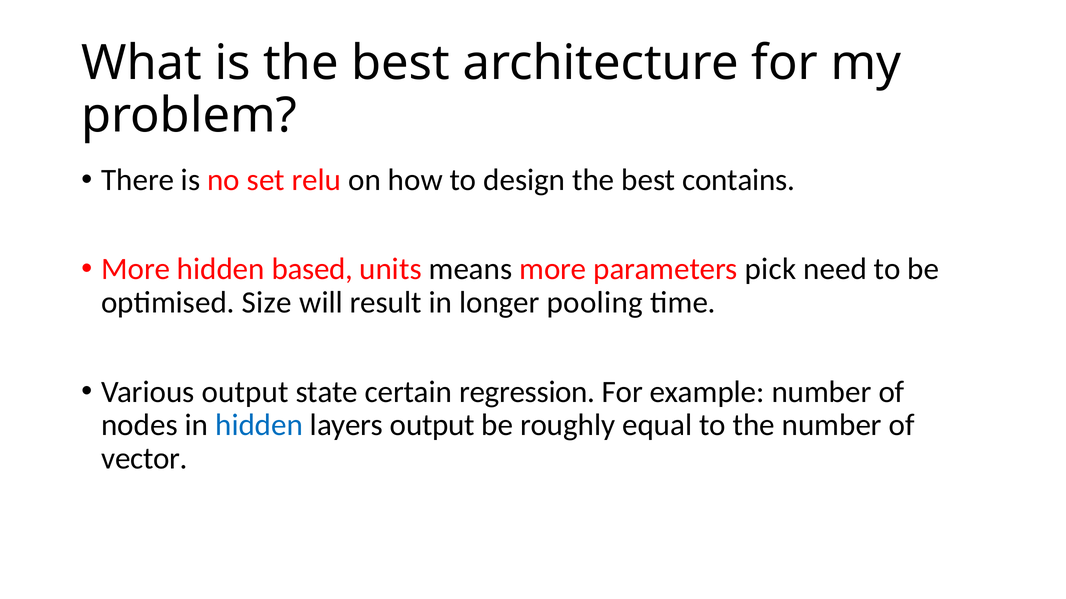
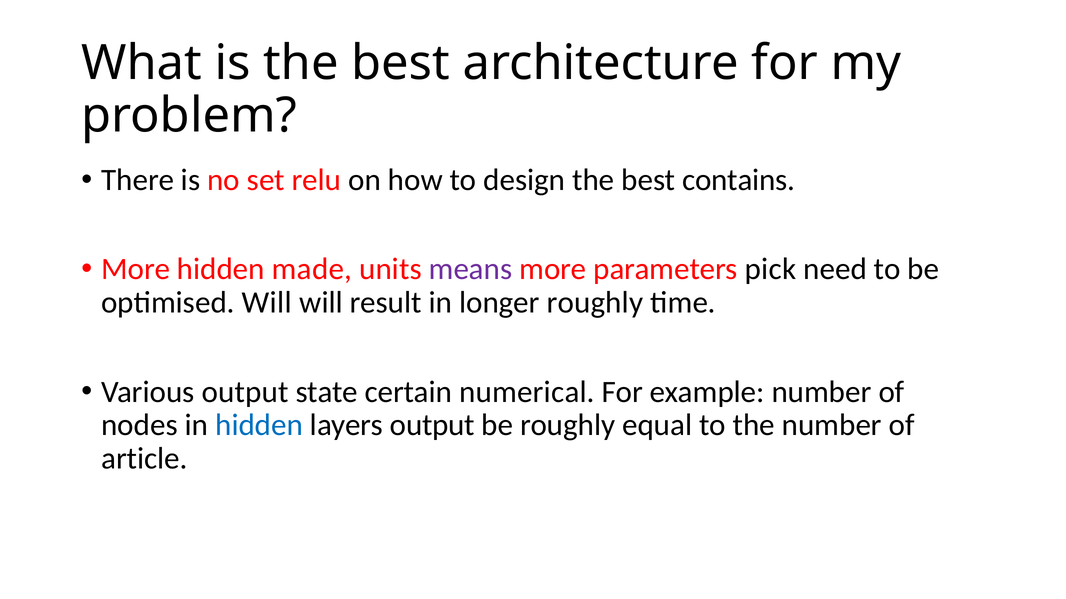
based: based -> made (312, 269)
means colour: black -> purple (471, 269)
optimised Size: Size -> Will (267, 303)
longer pooling: pooling -> roughly (595, 303)
regression: regression -> numerical (527, 392)
vector: vector -> article (144, 459)
